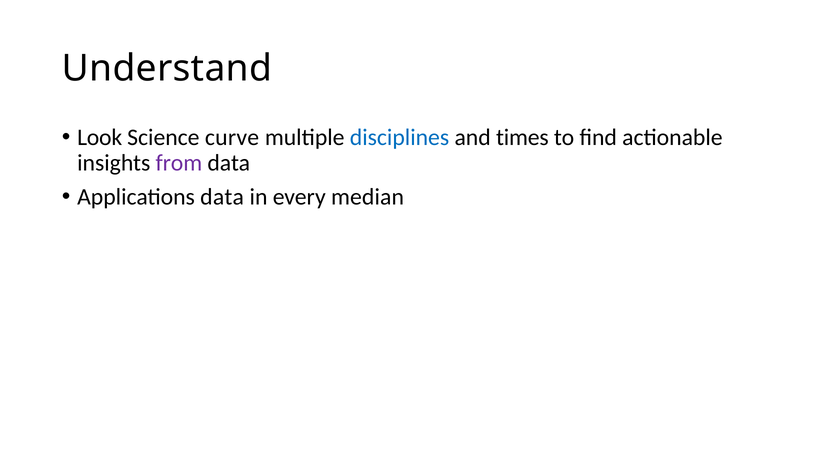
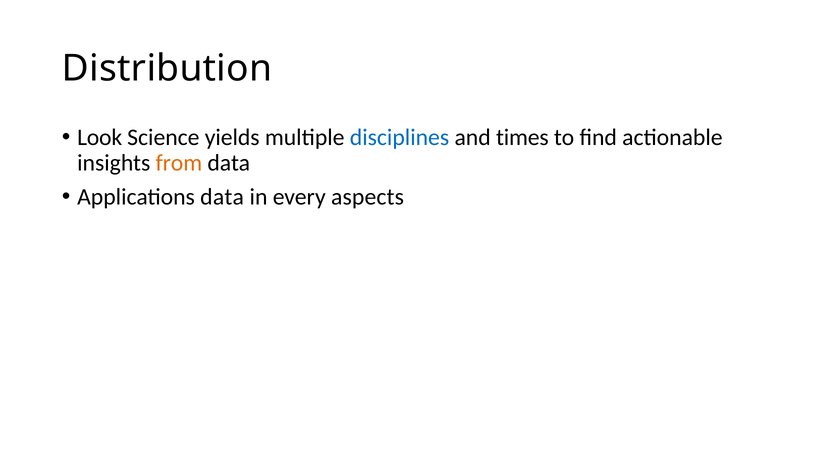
Understand: Understand -> Distribution (167, 68)
curve: curve -> yields (232, 137)
from colour: purple -> orange (179, 163)
median: median -> aspects (368, 197)
